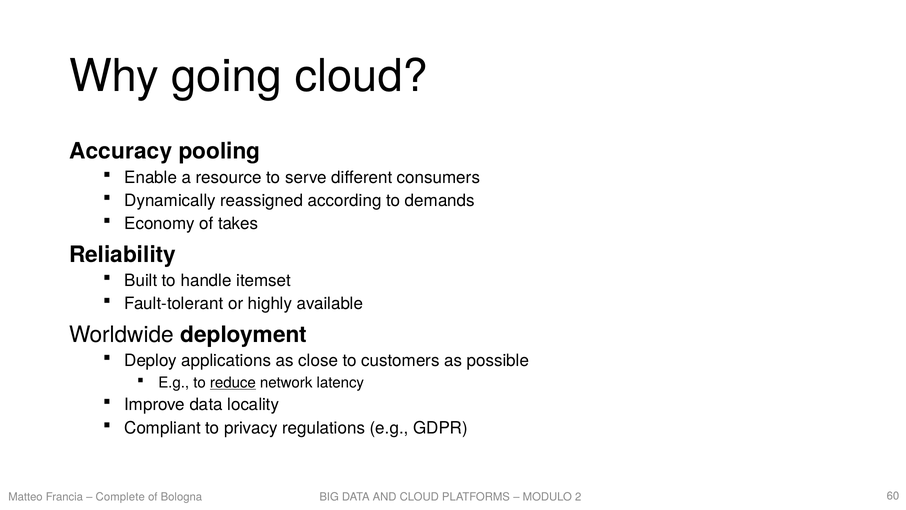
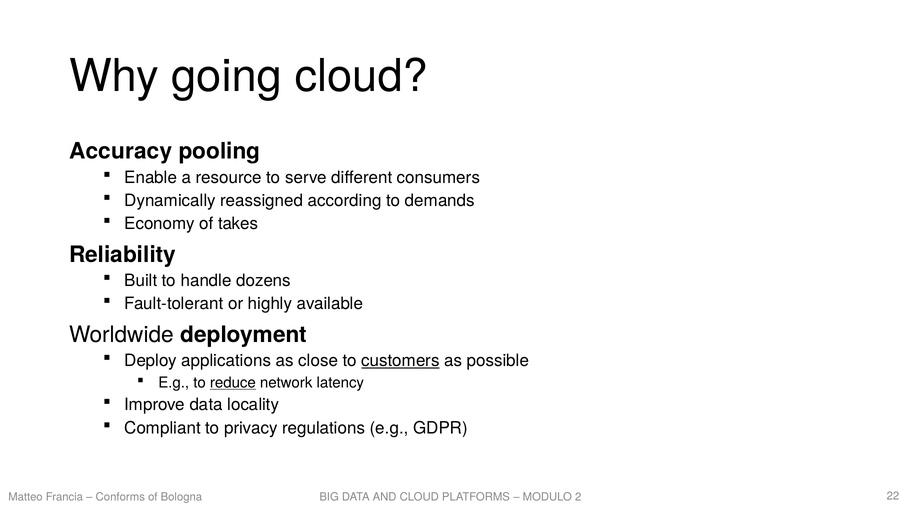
itemset: itemset -> dozens (264, 280)
customers underline: none -> present (400, 360)
Complete: Complete -> Conforms (120, 497)
60: 60 -> 22 (893, 496)
